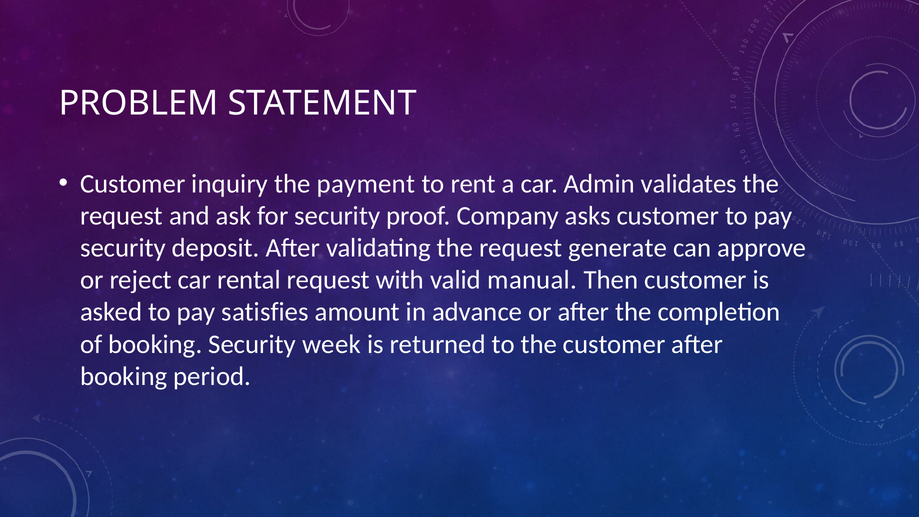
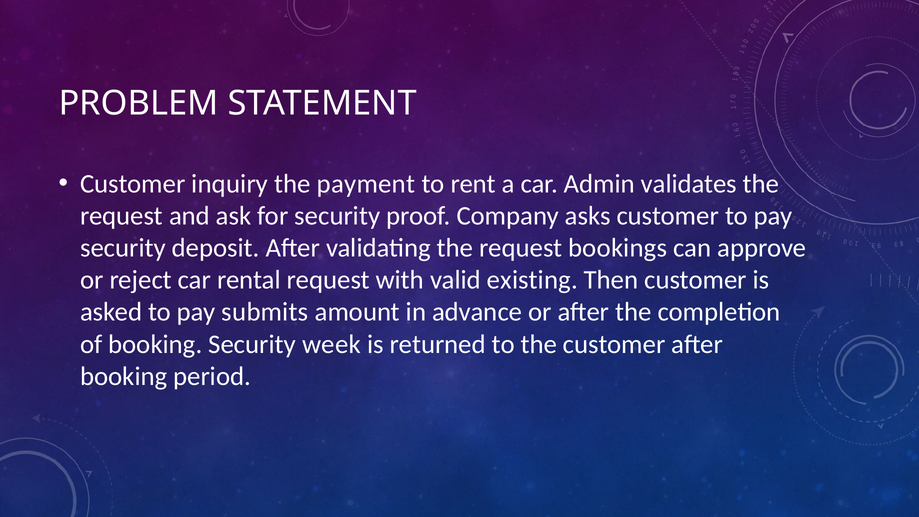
generate: generate -> bookings (618, 248)
manual: manual -> existing (532, 280)
satisfies: satisfies -> submits (265, 312)
